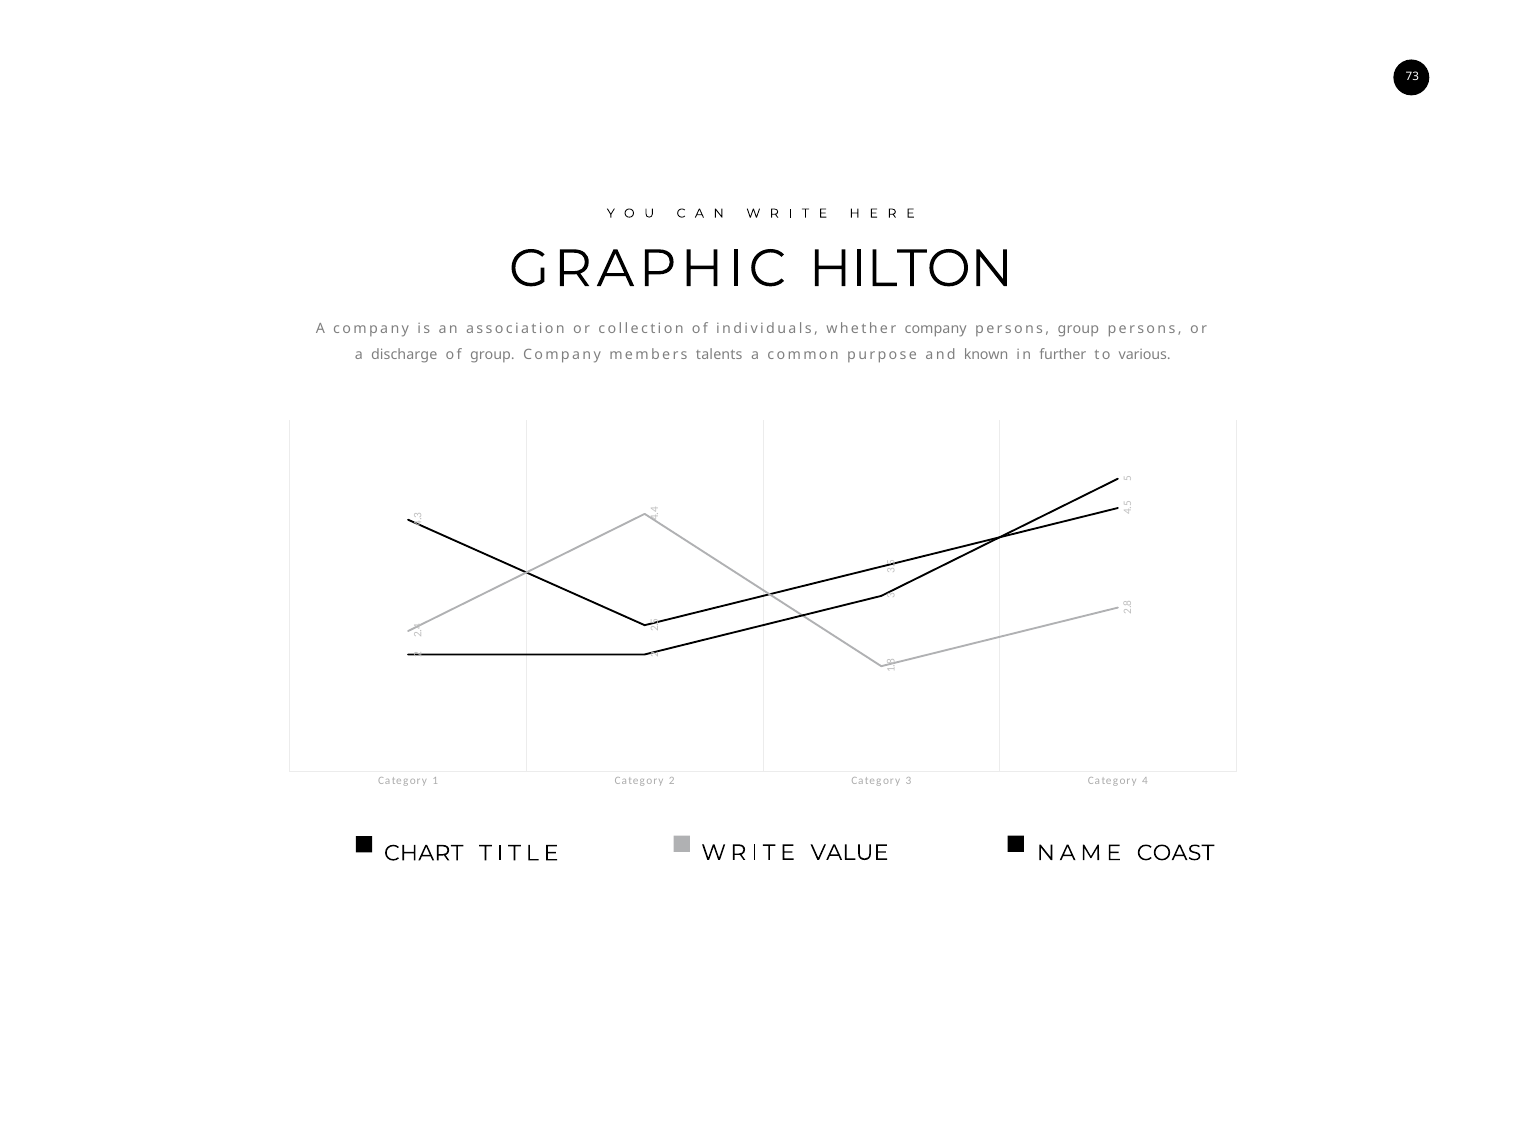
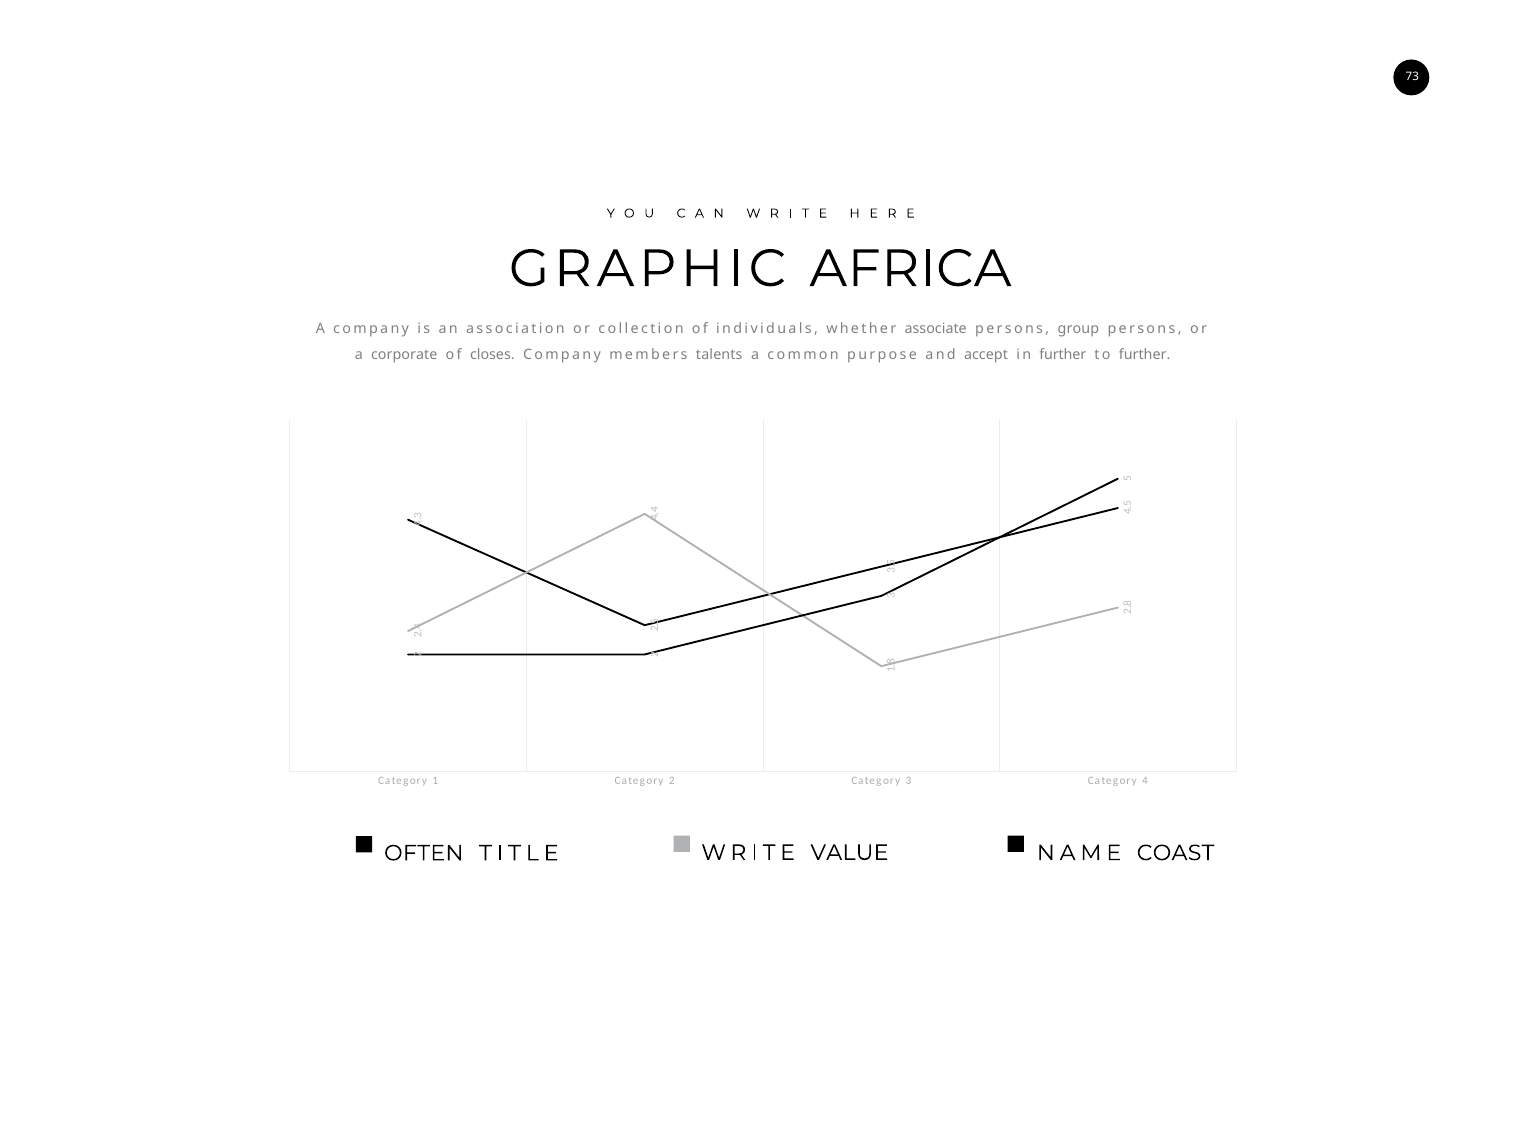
HILTON: HILTON -> AFRICA (910, 269)
whether company: company -> associate (936, 329)
discharge: discharge -> corporate (404, 355)
of group: group -> closes (492, 355)
known: known -> accept (986, 355)
to various: various -> further (1145, 355)
CHART: CHART -> OFTEN (424, 853)
